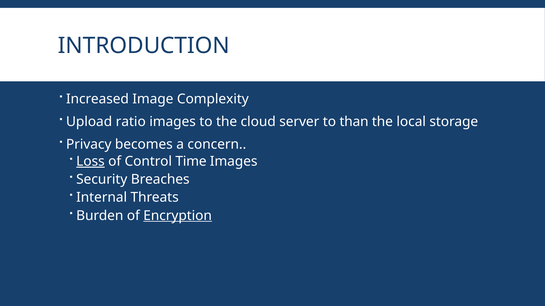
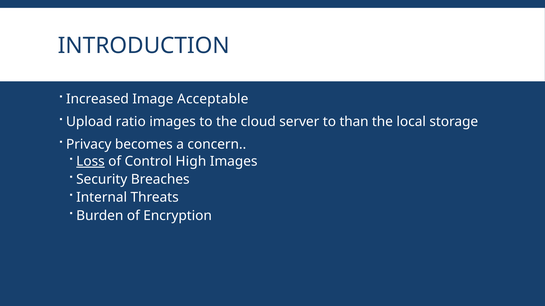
Complexity: Complexity -> Acceptable (213, 99)
Time: Time -> High (191, 162)
Encryption underline: present -> none (178, 216)
